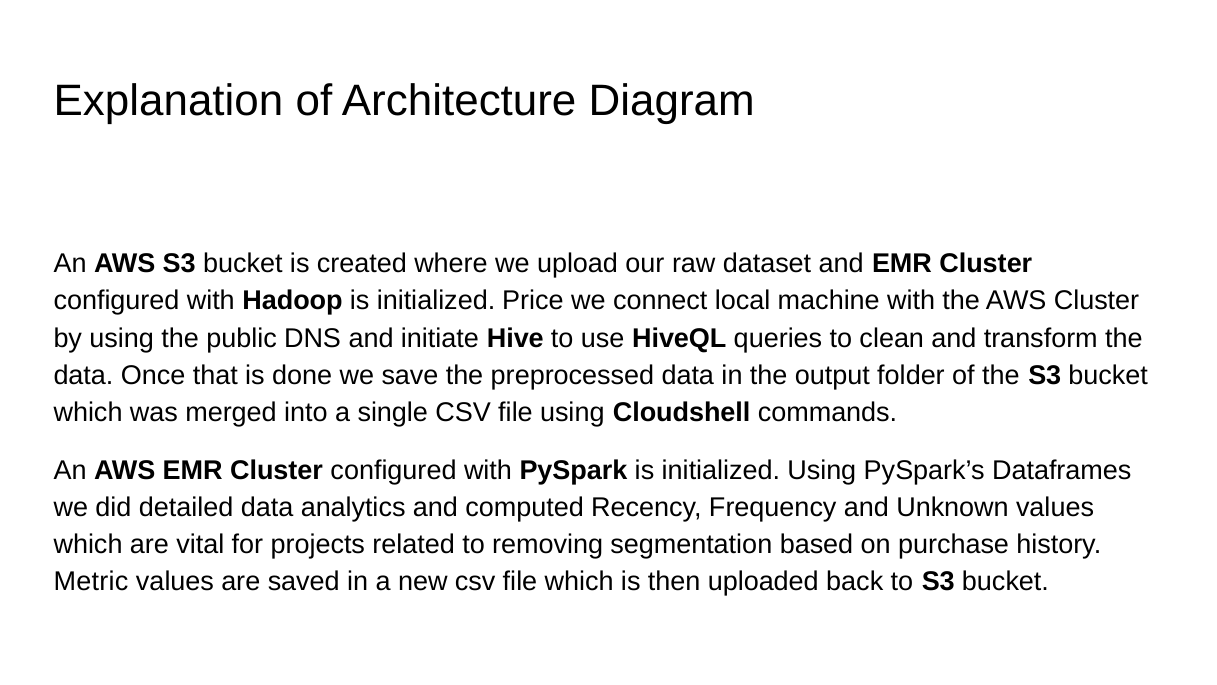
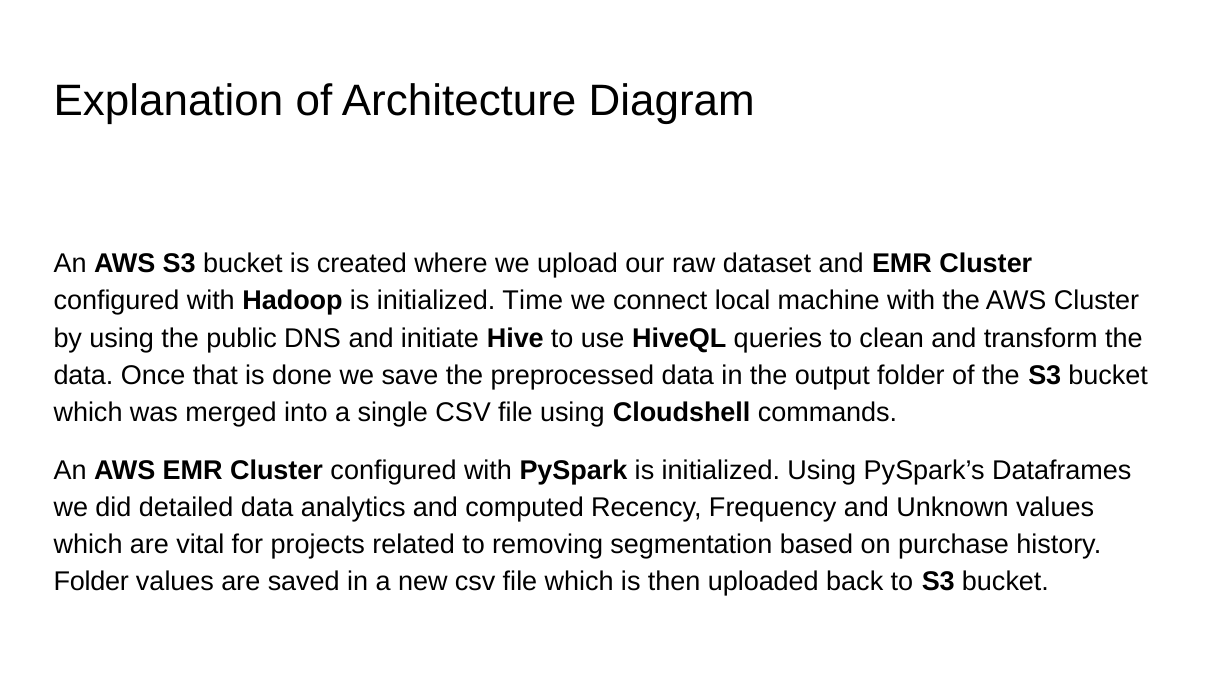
Price: Price -> Time (533, 301)
Metric: Metric -> Folder (91, 582)
